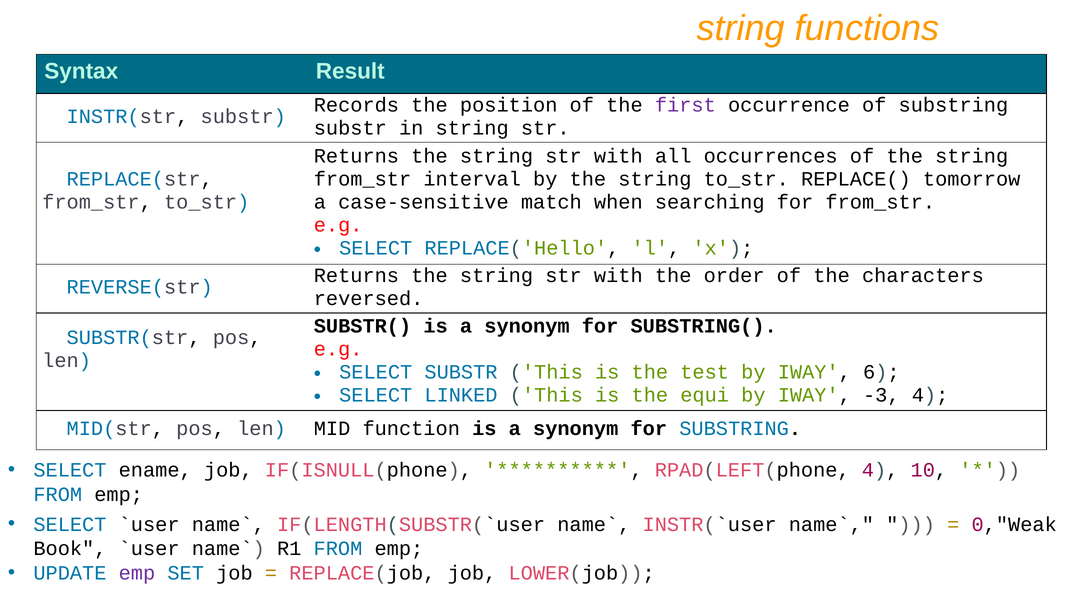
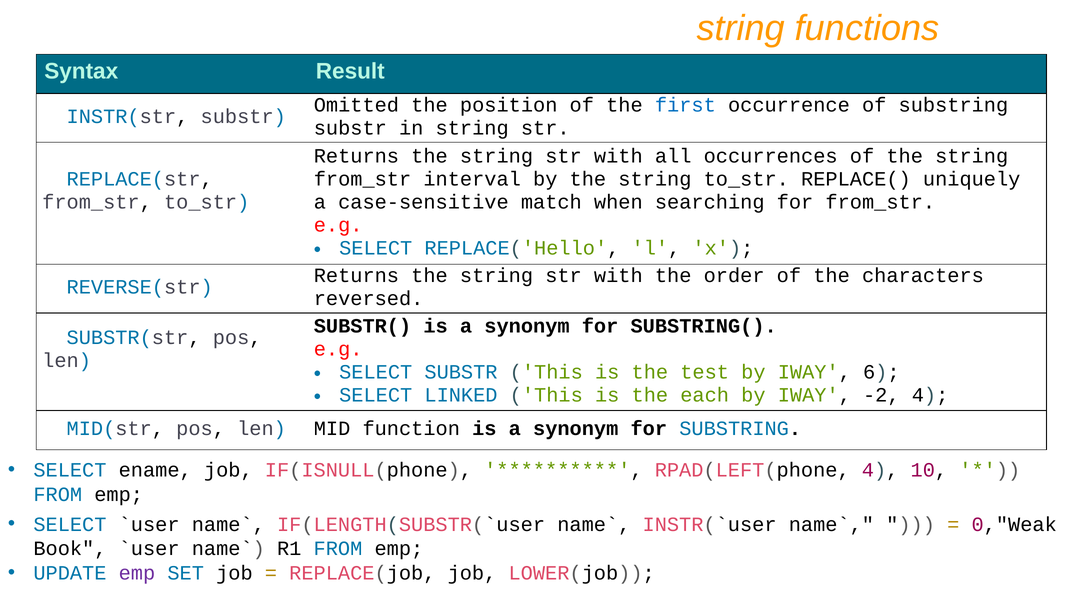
Records: Records -> Omitted (356, 105)
first colour: purple -> blue (685, 105)
tomorrow: tomorrow -> uniquely (972, 179)
equi: equi -> each (705, 395)
-3: -3 -> -2 (881, 395)
